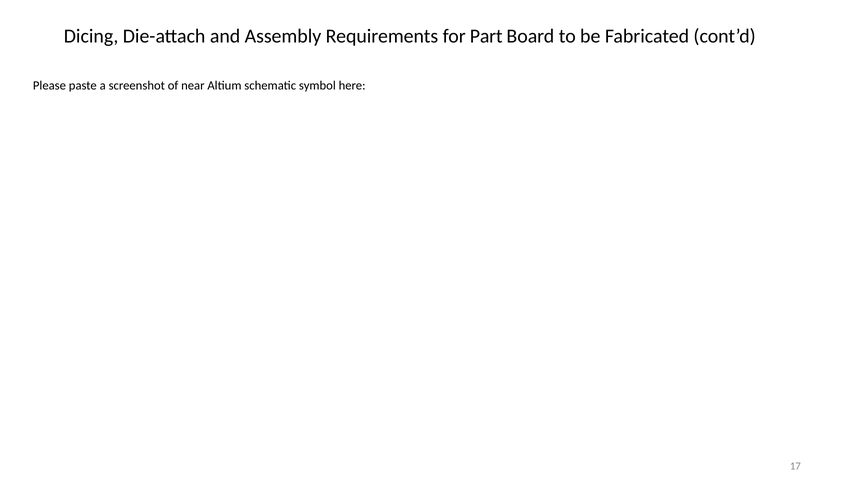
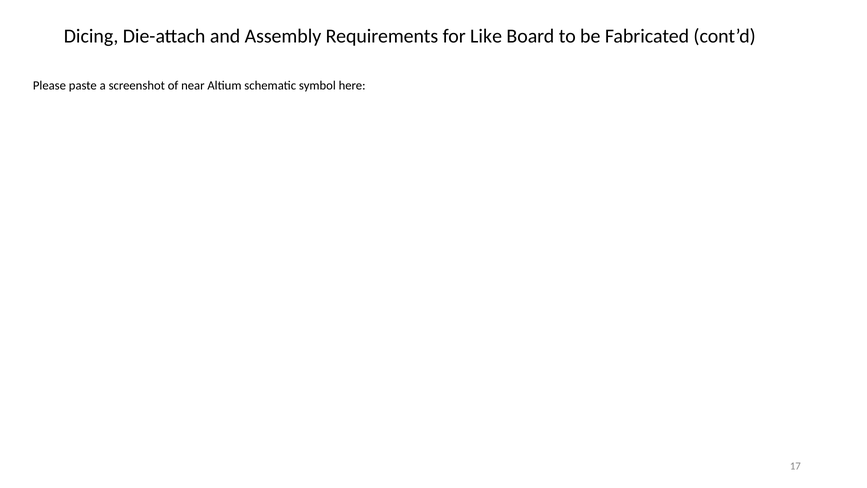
Part: Part -> Like (486, 36)
